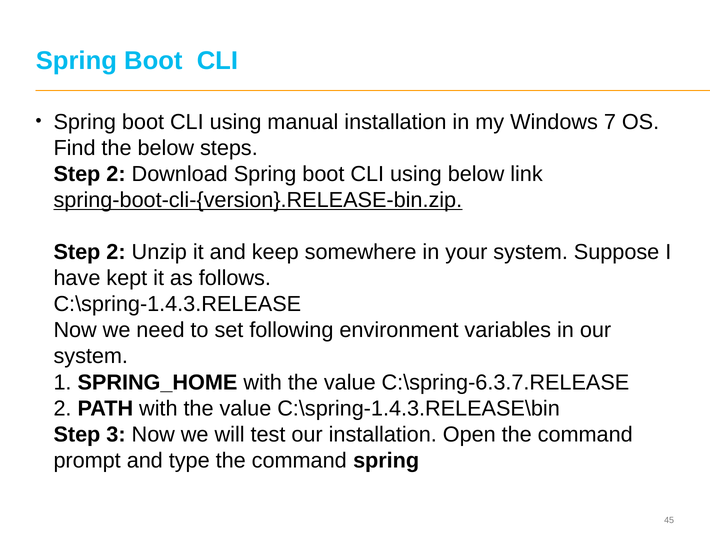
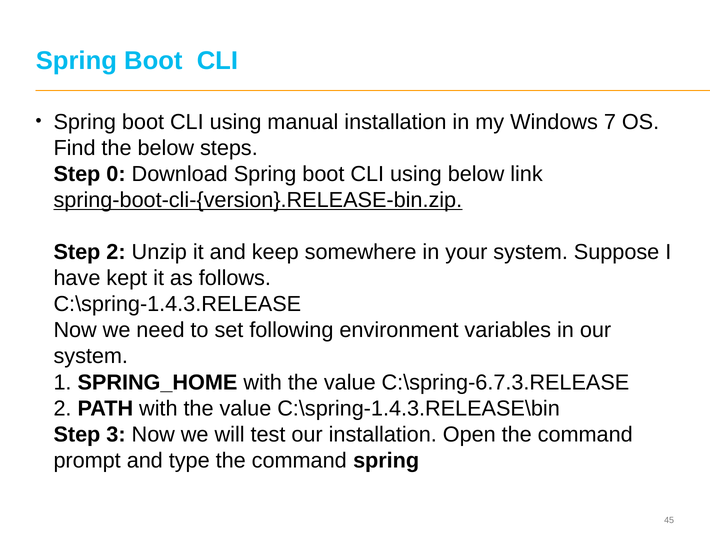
2: 2 -> 0 (116, 174)
C:\spring-6.3.7.RELEASE: C:\spring-6.3.7.RELEASE -> C:\spring-6.7.3.RELEASE (505, 382)
